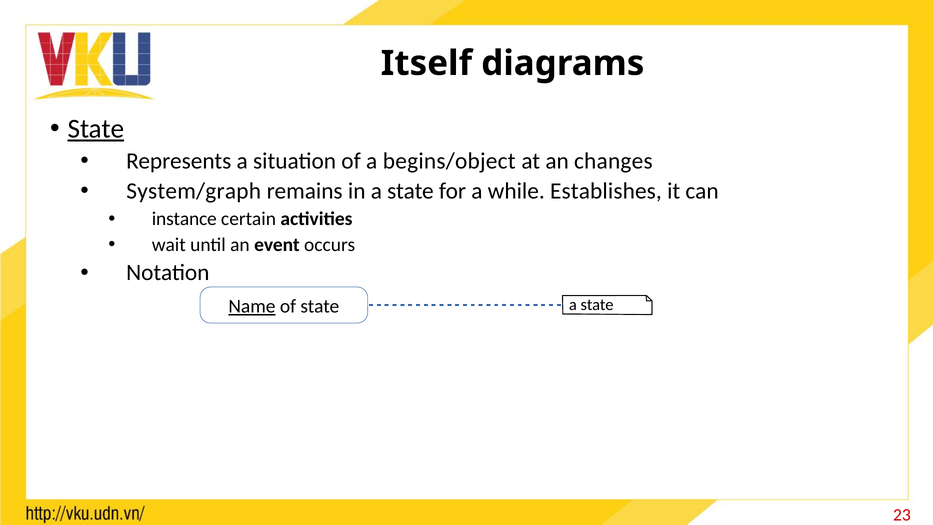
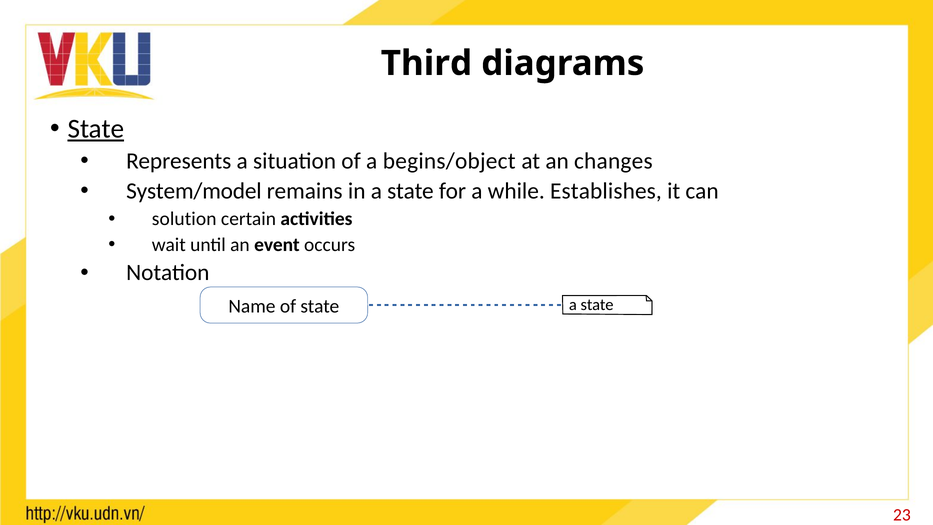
Itself: Itself -> Third (426, 63)
System/graph: System/graph -> System/model (194, 191)
instance: instance -> solution (184, 219)
Name underline: present -> none (252, 306)
